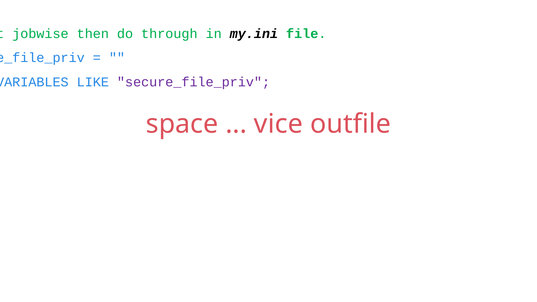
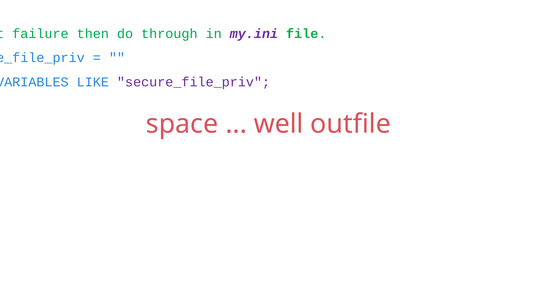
jobwise: jobwise -> failure (40, 34)
my.ini colour: black -> purple (254, 34)
vice: vice -> well (279, 124)
